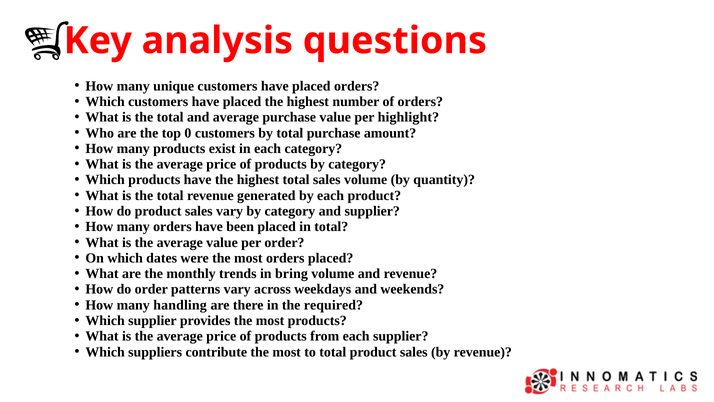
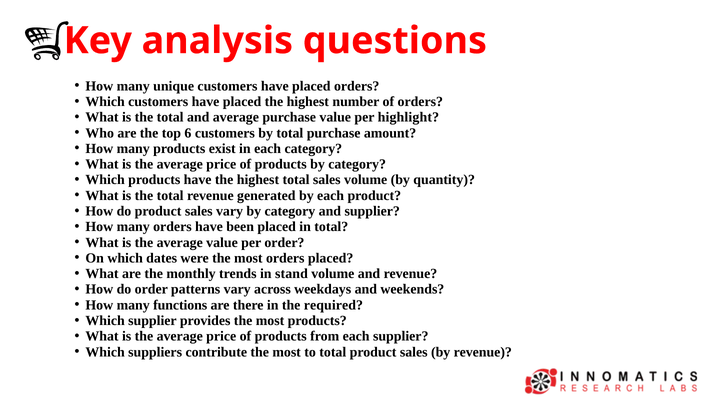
0: 0 -> 6 (188, 133)
bring: bring -> stand (291, 274)
handling: handling -> functions (180, 305)
